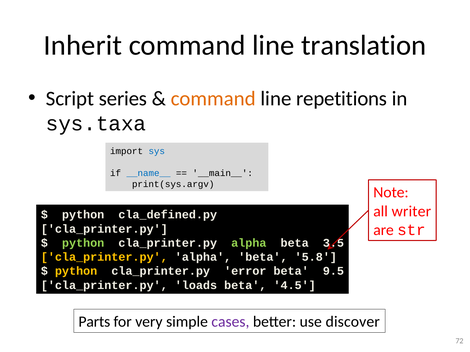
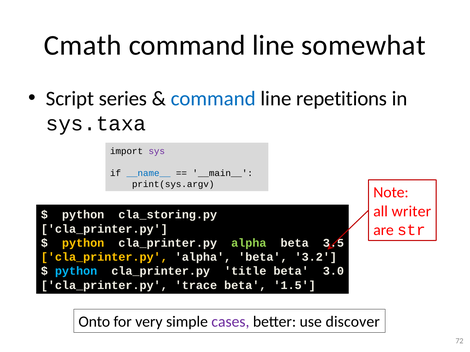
Inherit: Inherit -> Cmath (83, 45)
translation: translation -> somewhat (363, 45)
command colour: orange -> blue (213, 99)
sys colour: blue -> purple (157, 151)
cla_defined.py: cla_defined.py -> cla_storing.py (168, 215)
python colour: light green -> yellow (83, 243)
5.8: 5.8 -> 3.2 (316, 257)
python colour: yellow -> light blue (76, 271)
error: error -> title (245, 271)
9.5: 9.5 -> 3.0 (333, 271)
loads: loads -> trace (196, 286)
4.5: 4.5 -> 1.5 (295, 286)
Parts: Parts -> Onto (94, 322)
